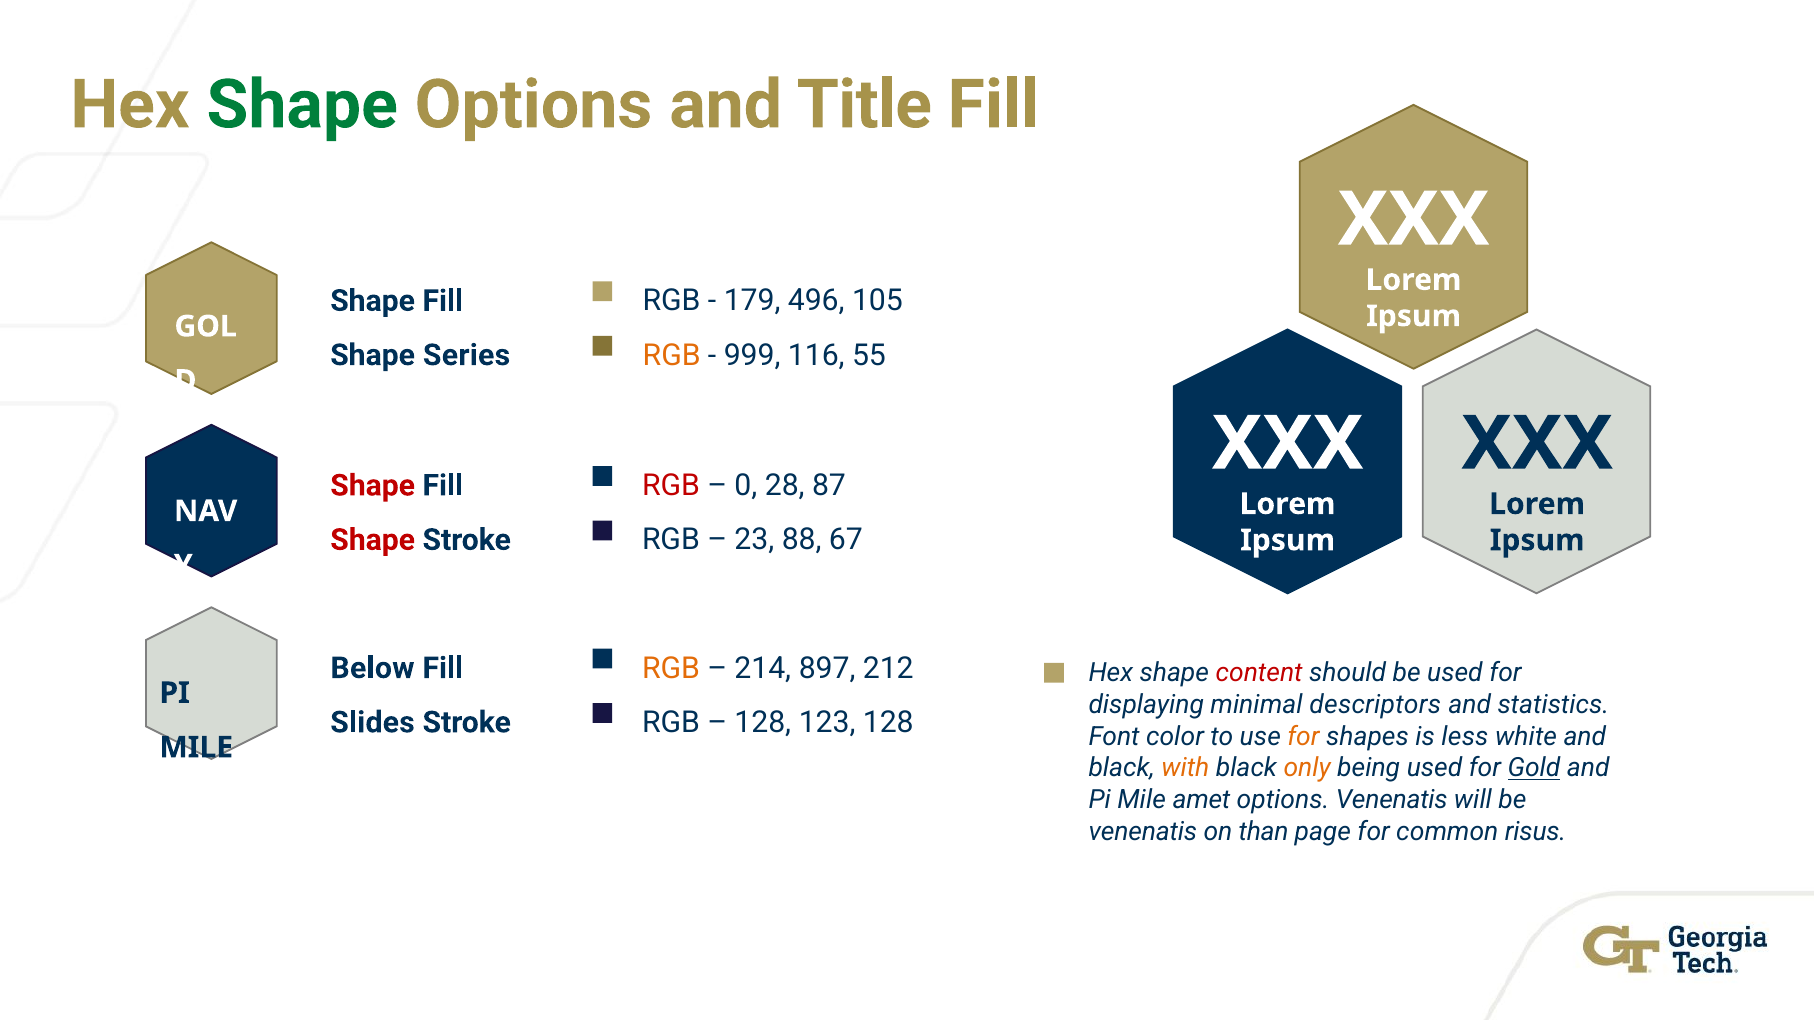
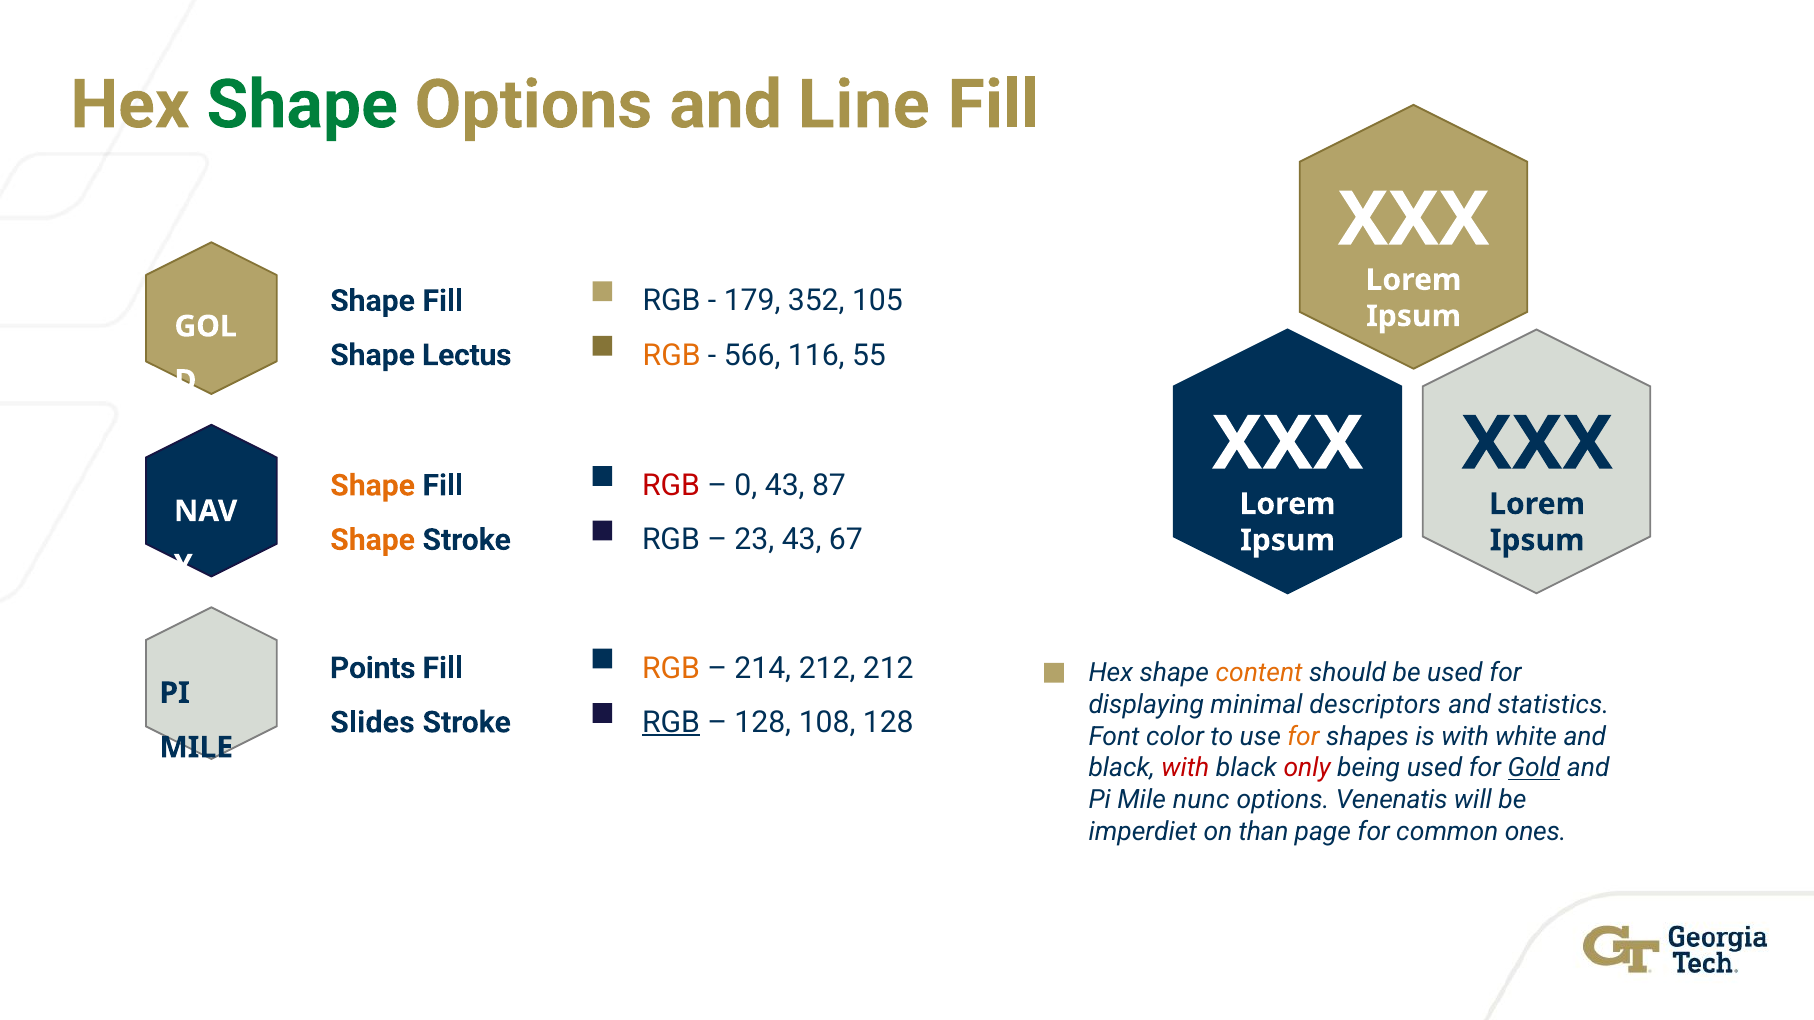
Title: Title -> Line (864, 105)
496: 496 -> 352 (816, 301)
999: 999 -> 566 (752, 355)
Series: Series -> Lectus (467, 355)
0 28: 28 -> 43 (785, 486)
Shape colour: red -> orange (373, 486)
23 88: 88 -> 43 (802, 540)
Shape colour: red -> orange (373, 540)
214 897: 897 -> 212 (827, 668)
Below: Below -> Points (373, 668)
content colour: red -> orange (1259, 673)
RGB underline: none -> present (671, 723)
123: 123 -> 108 (827, 723)
is less: less -> with (1465, 737)
with colour: orange -> red (1185, 768)
only colour: orange -> red (1307, 768)
amet: amet -> nunc (1201, 800)
venenatis: venenatis -> imperdiet (1143, 832)
risus: risus -> ones (1536, 832)
